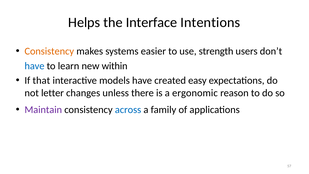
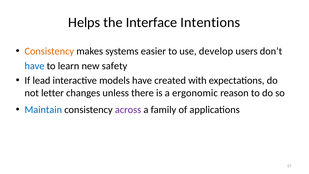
strength: strength -> develop (216, 51)
within: within -> safety (115, 66)
that: that -> lead (41, 80)
easy: easy -> with (197, 80)
Maintain colour: purple -> blue (43, 110)
across colour: blue -> purple (128, 110)
